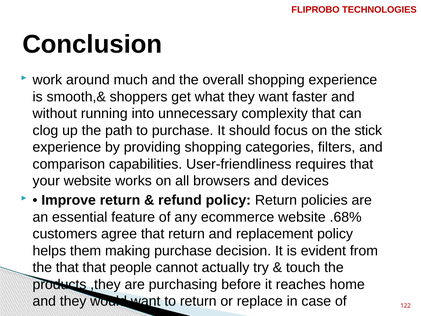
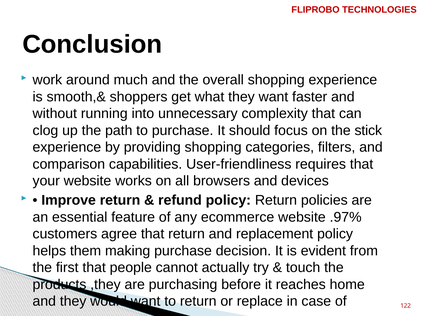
.68%: .68% -> .97% (346, 217)
the that: that -> first (67, 267)
